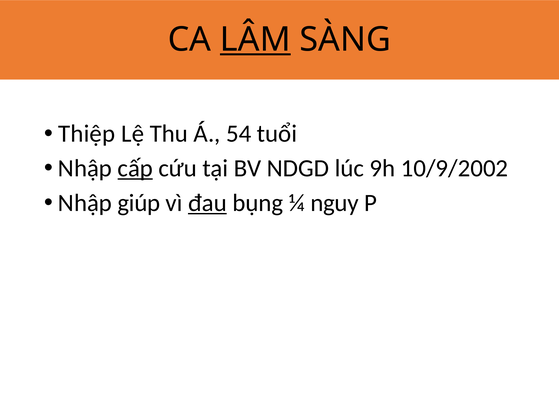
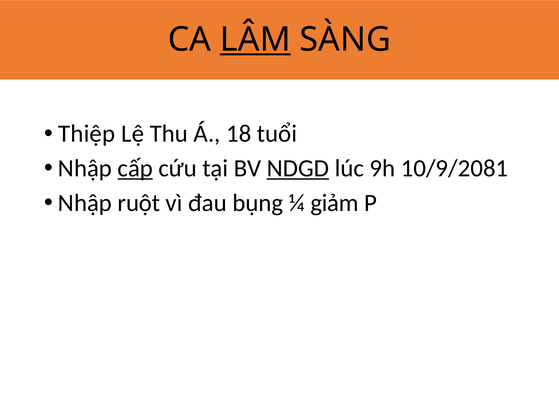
54: 54 -> 18 (239, 134)
NDGD underline: none -> present (298, 168)
10/9/2002: 10/9/2002 -> 10/9/2081 (455, 168)
giúp: giúp -> ruột (139, 203)
đau underline: present -> none (207, 203)
nguy: nguy -> giảm (335, 203)
